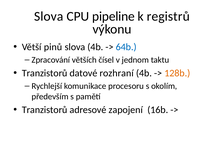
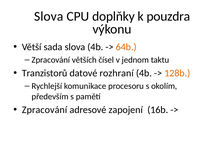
pipeline: pipeline -> doplňky (113, 16)
registrů: registrů -> pouzdra (168, 16)
pinů: pinů -> sada (53, 47)
64b colour: blue -> orange (126, 47)
Tranzistorů: Tranzistorů -> Zpracování (45, 110)
